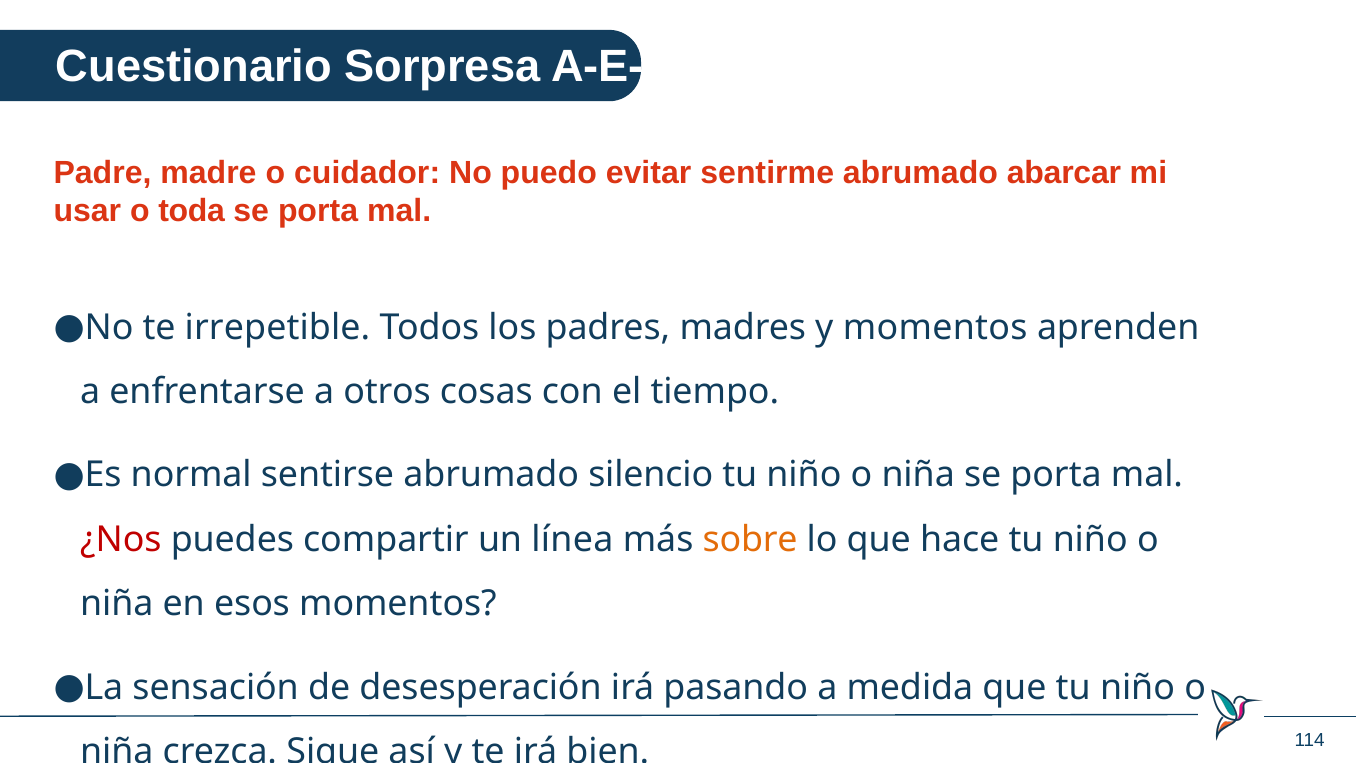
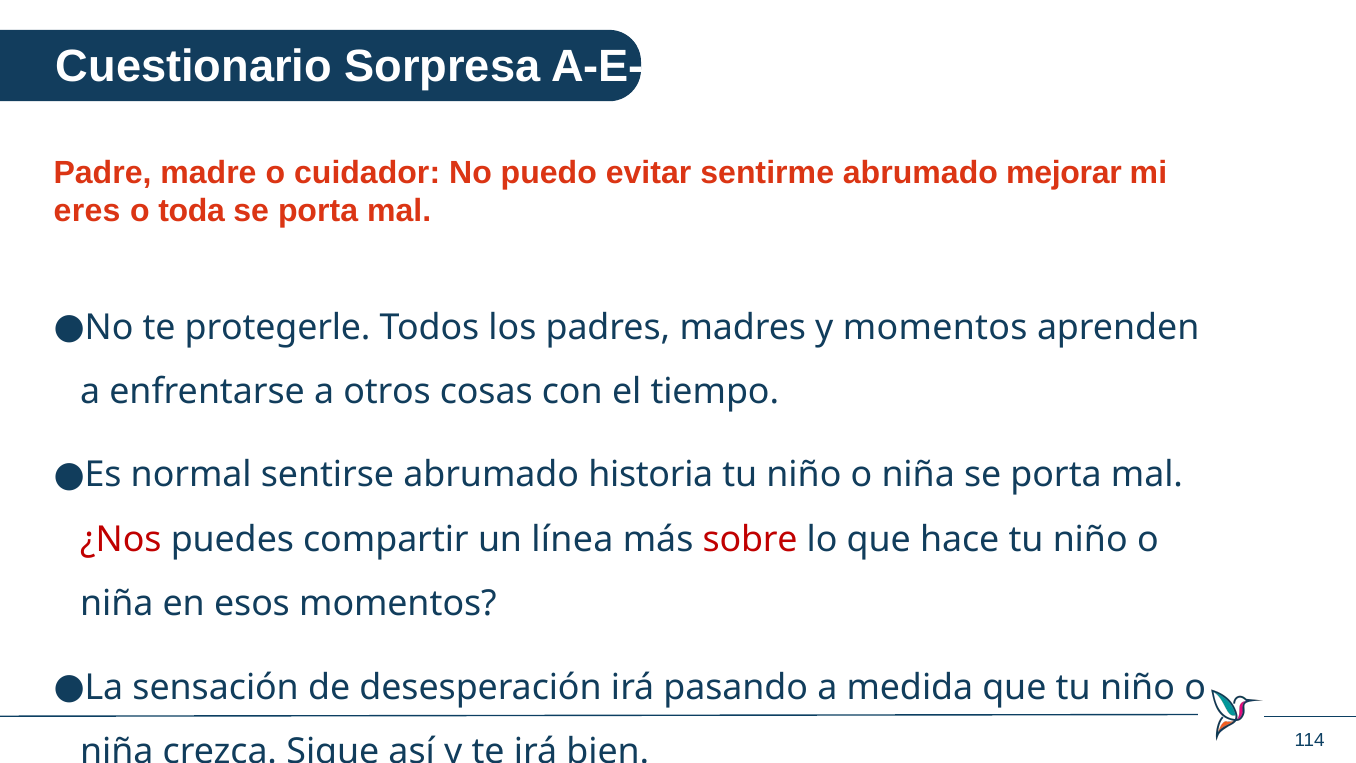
abarcar: abarcar -> mejorar (1064, 172)
usar: usar -> eres (87, 211)
irrepetible: irrepetible -> protegerle (278, 327)
silencio: silencio -> historia (651, 475)
sobre colour: orange -> red (750, 539)
